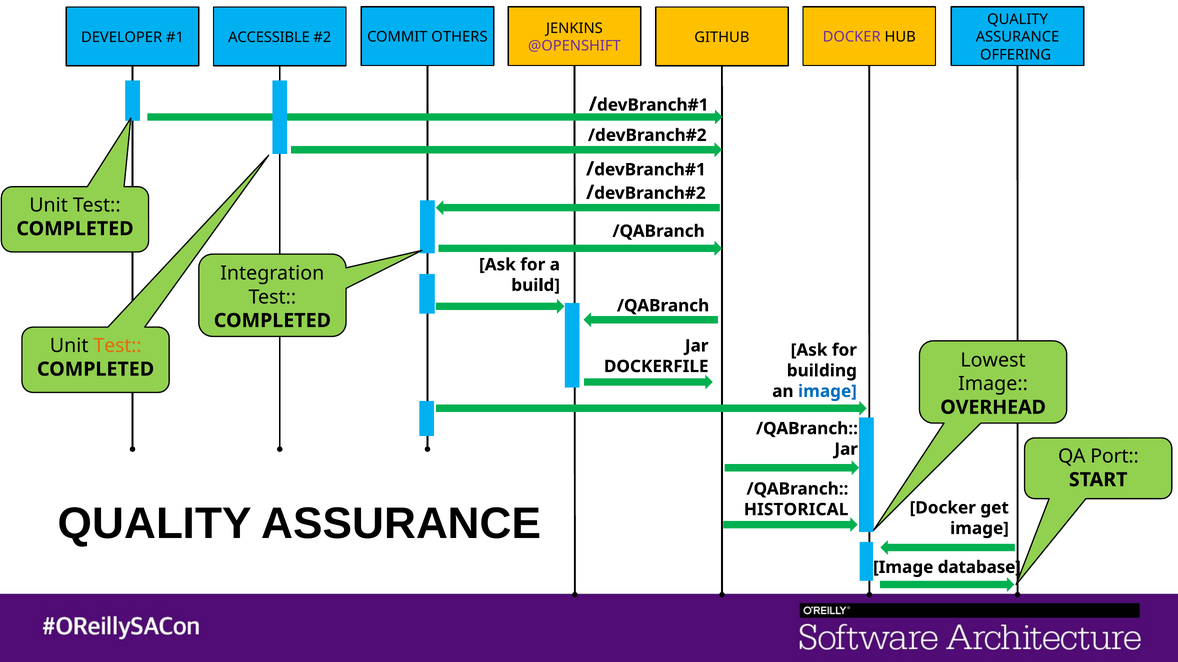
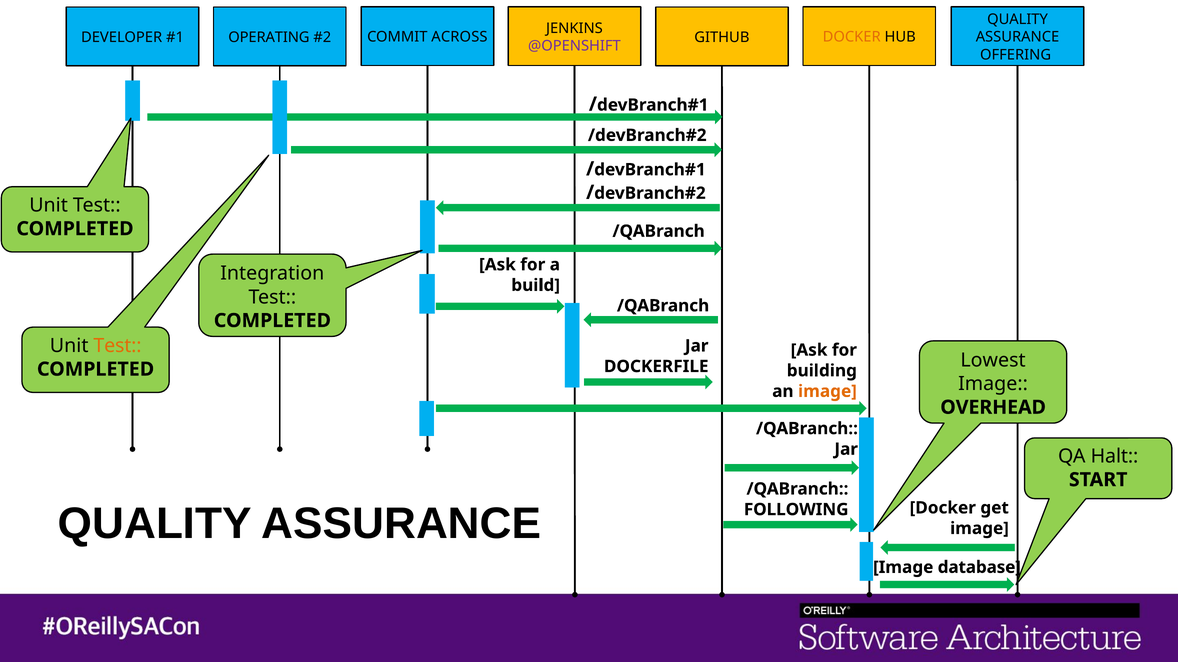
ACCESSIBLE: ACCESSIBLE -> OPERATING (269, 37)
OTHERS: OTHERS -> ACROSS (459, 37)
DOCKER colour: purple -> orange (852, 37)
image colour: blue -> orange (827, 392)
Port: Port -> Halt (1115, 457)
HISTORICAL: HISTORICAL -> FOLLOWING (796, 510)
